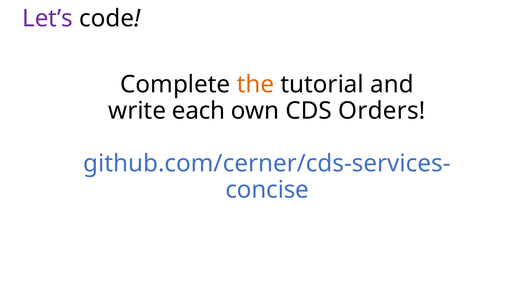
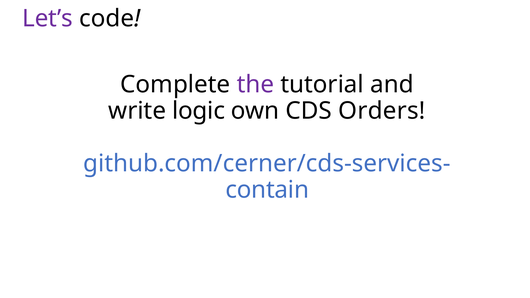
the colour: orange -> purple (255, 85)
each: each -> logic (199, 111)
concise: concise -> contain (267, 190)
